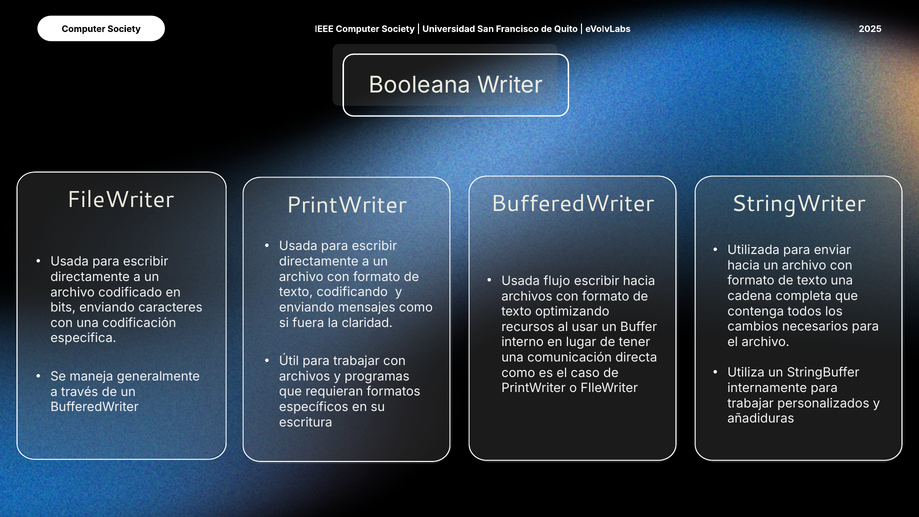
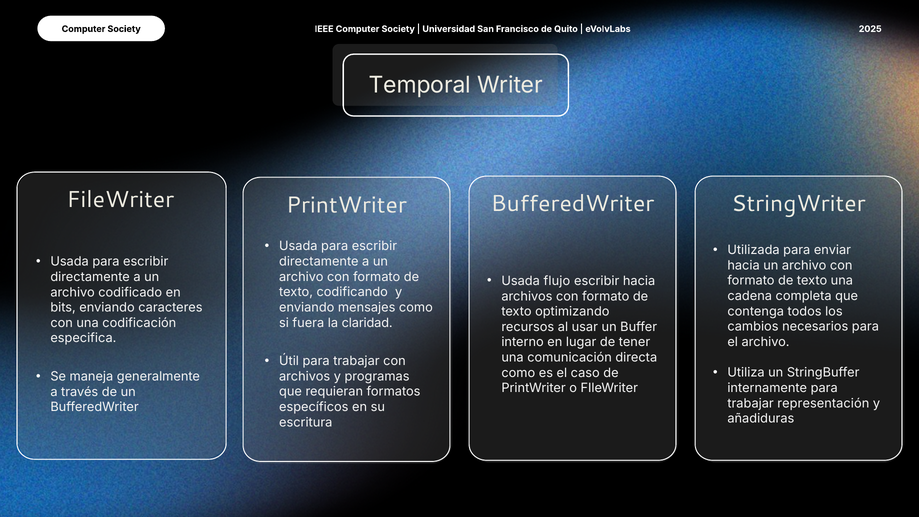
Booleana: Booleana -> Temporal (420, 85)
personalizados: personalizados -> representación (823, 403)
